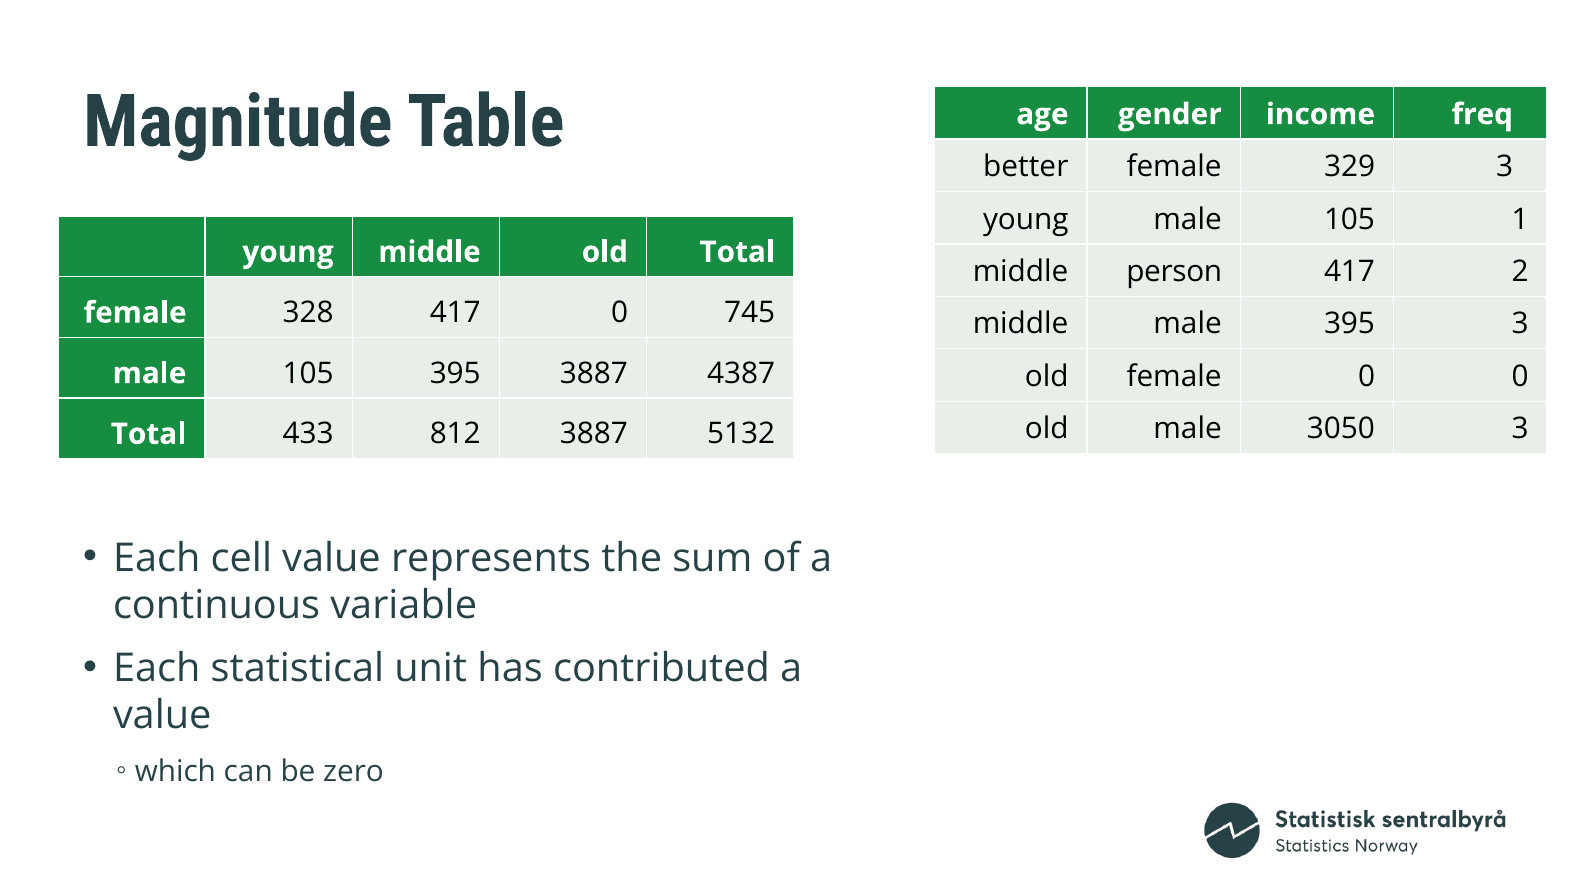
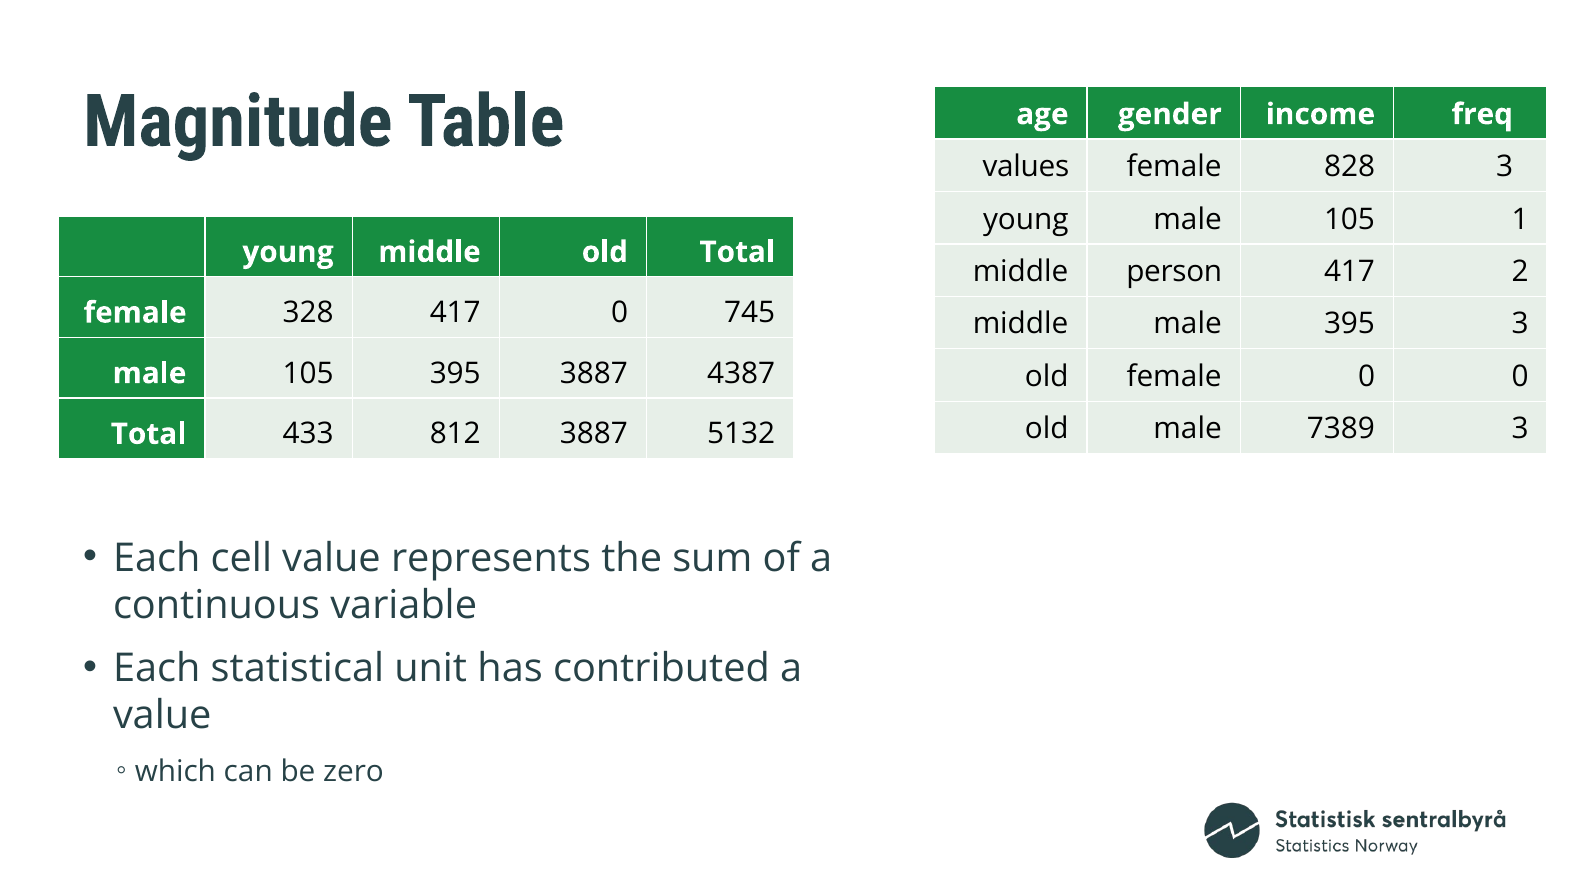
better: better -> values (1026, 167)
329: 329 -> 828 (1350, 167)
3050: 3050 -> 7389 (1341, 429)
